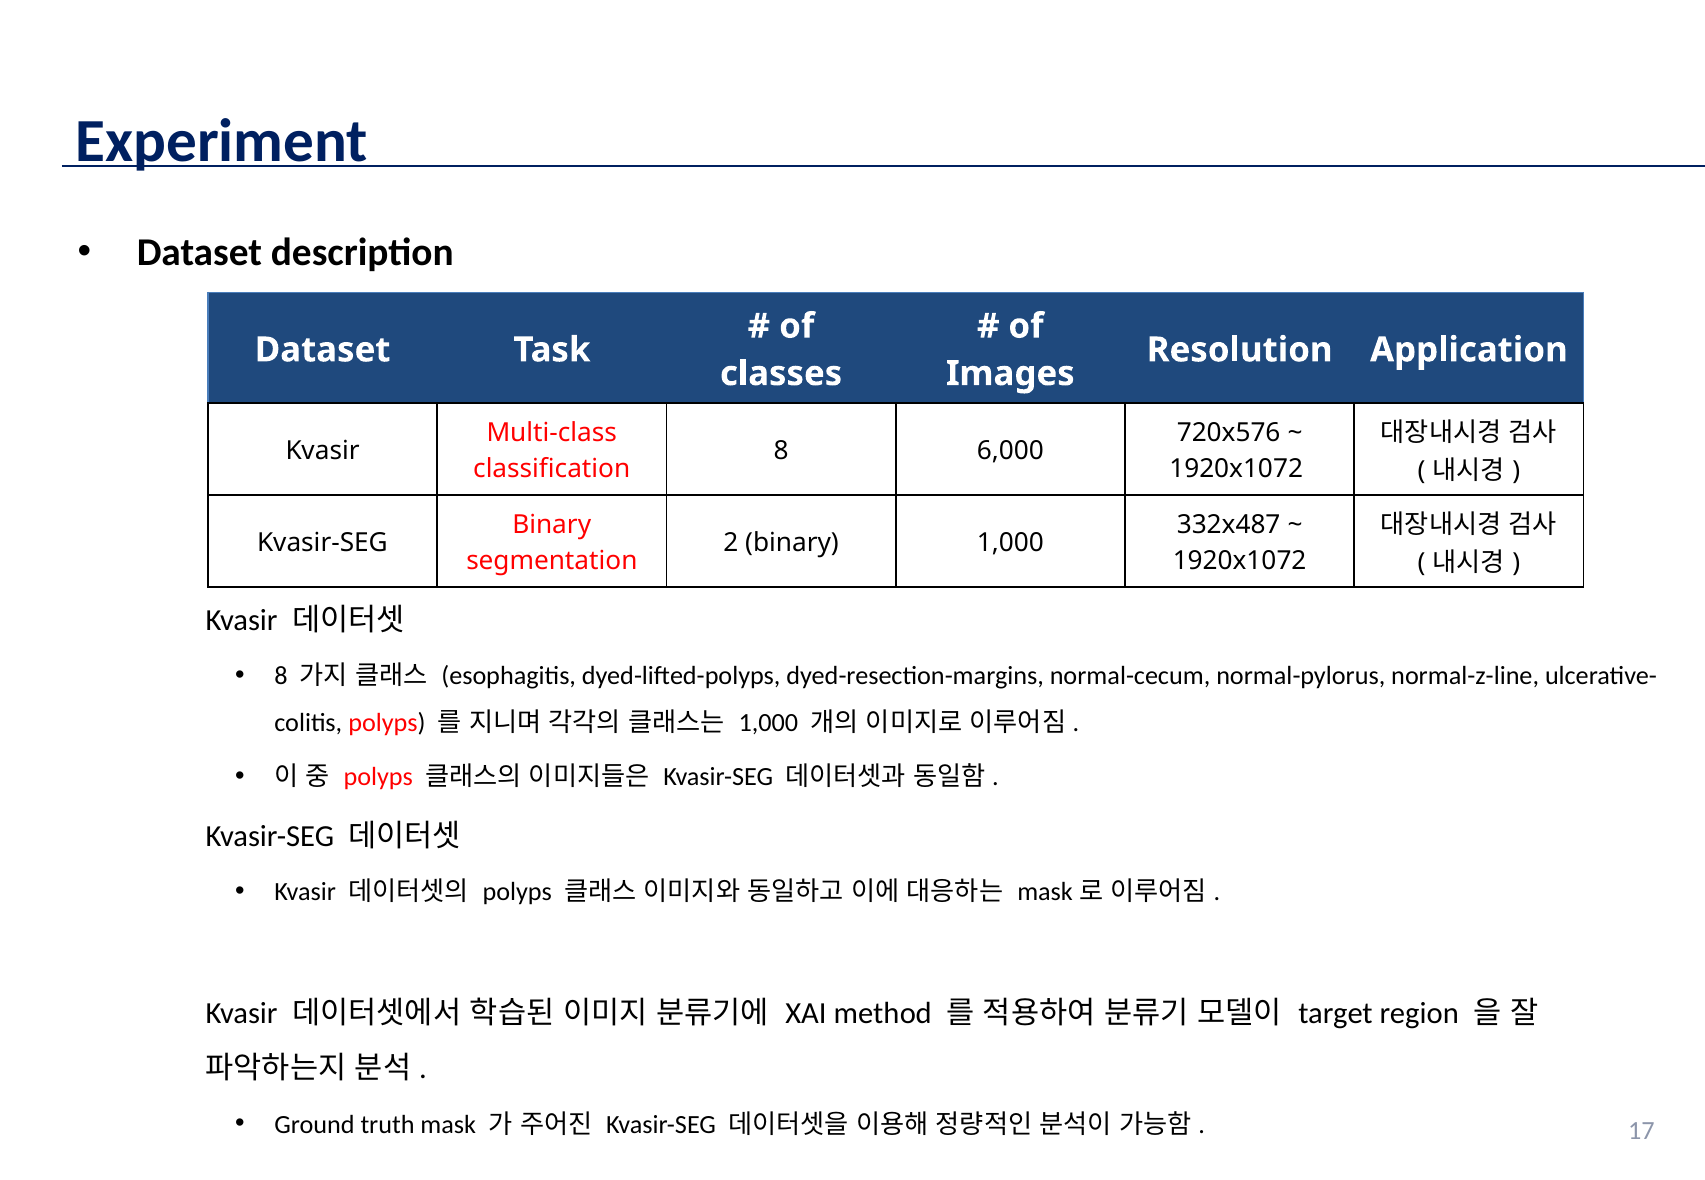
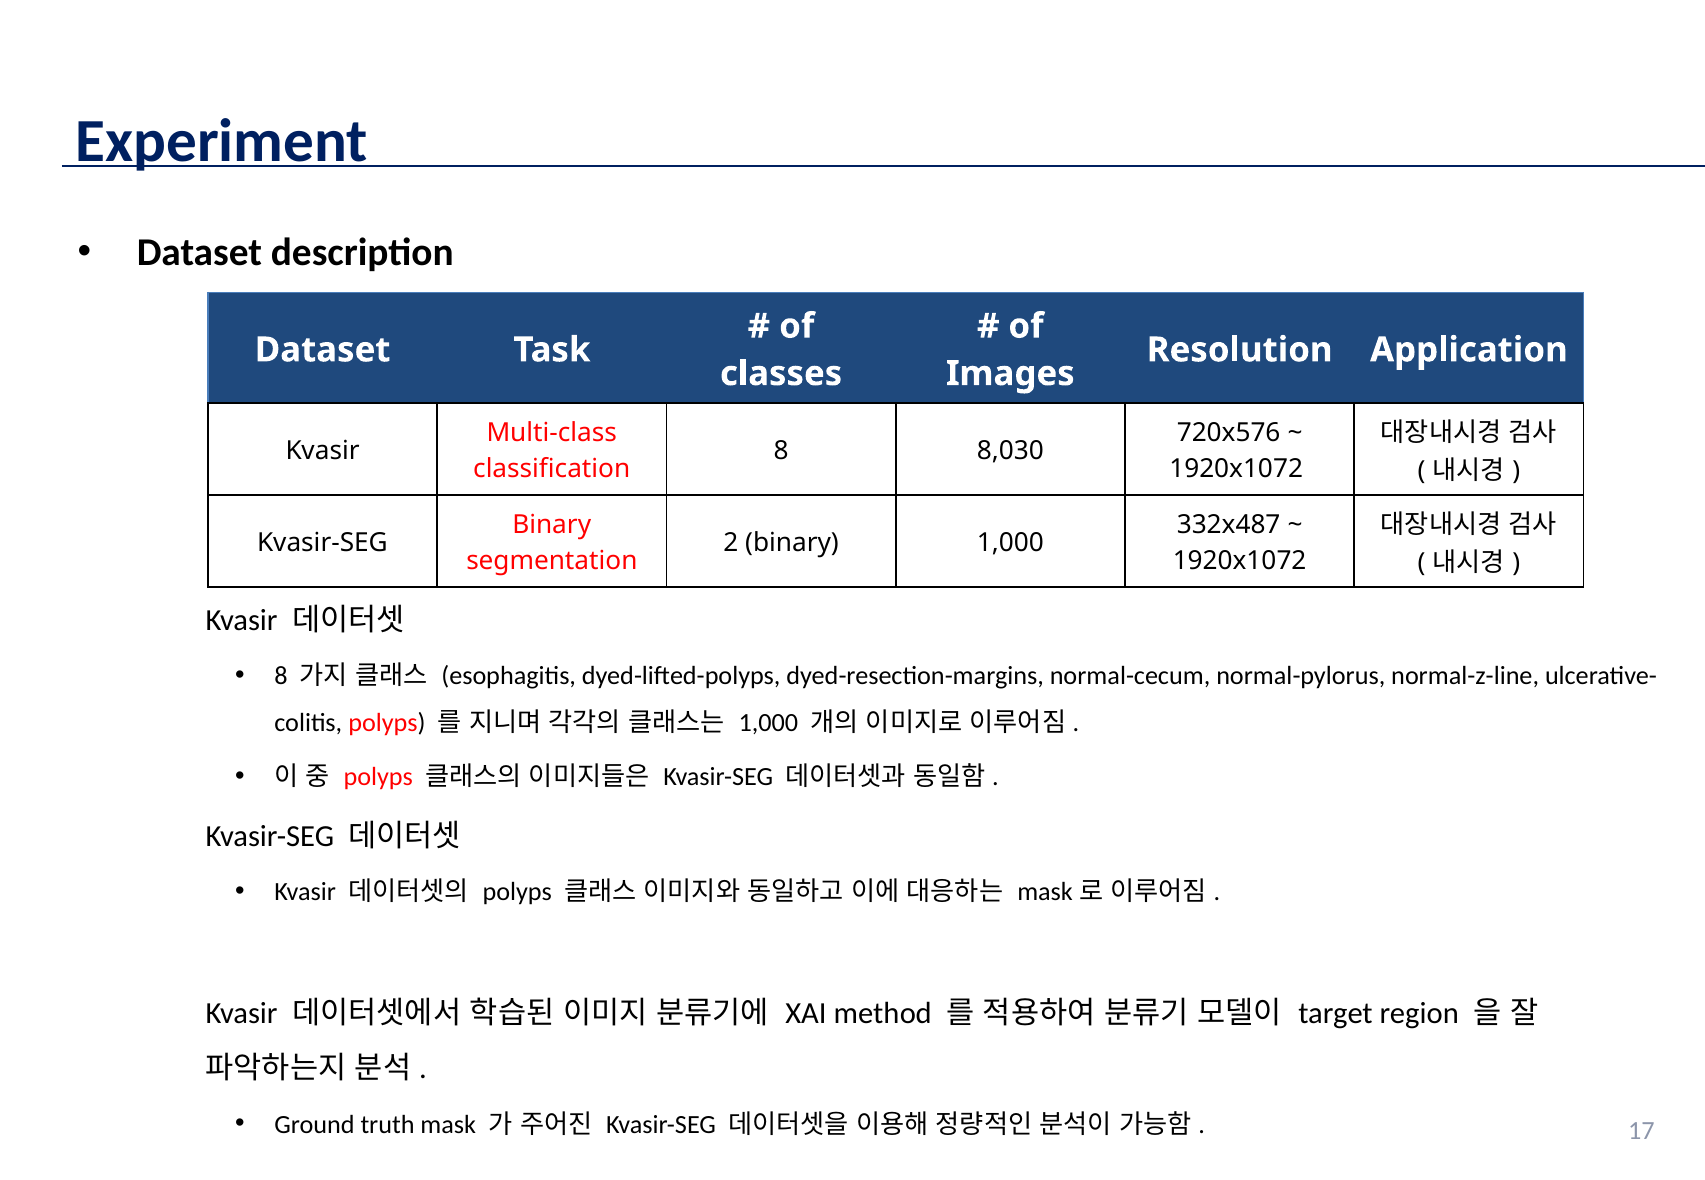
6,000: 6,000 -> 8,030 (1010, 451)
